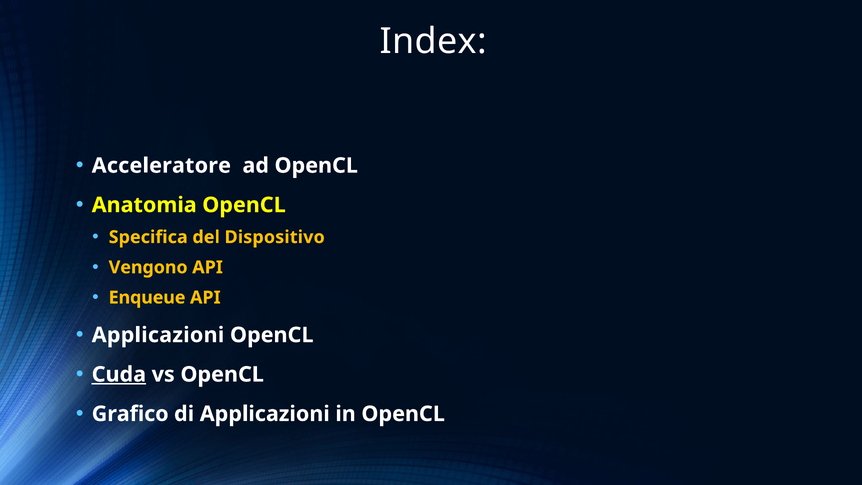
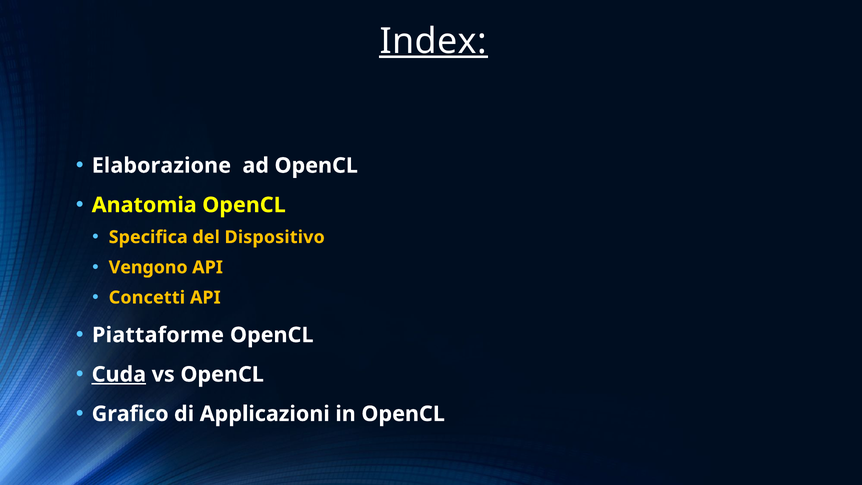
Index underline: none -> present (433, 41)
Acceleratore: Acceleratore -> Elaborazione (161, 166)
Enqueue: Enqueue -> Concetti (147, 298)
Applicazioni: Applicazioni -> Piattaforme (158, 335)
